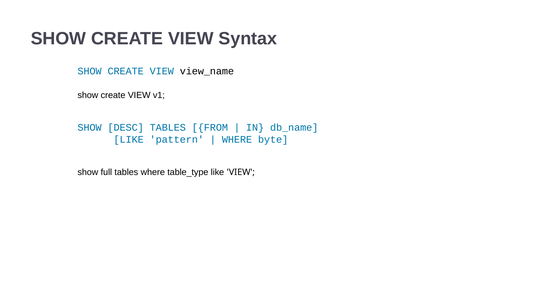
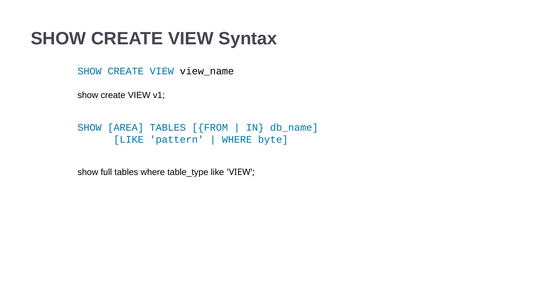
DESC: DESC -> AREA (126, 127)
